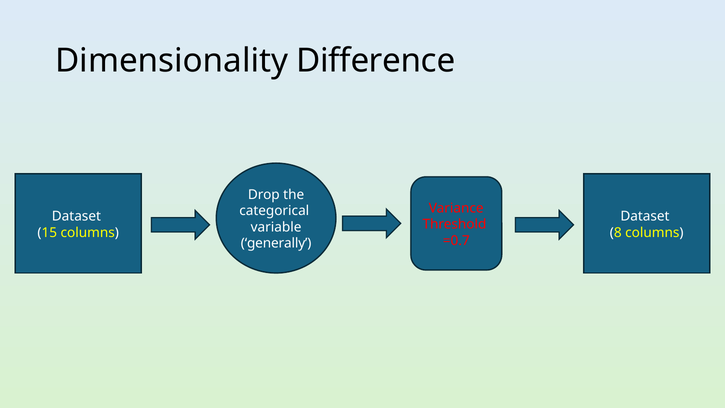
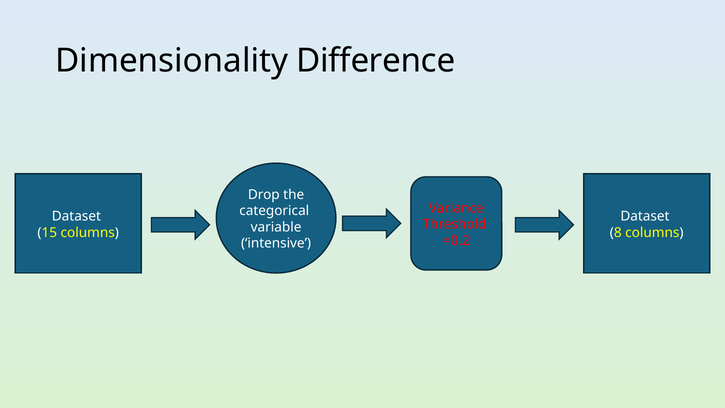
=0.7: =0.7 -> =0.2 (456, 241)
generally: generally -> intensive (276, 243)
